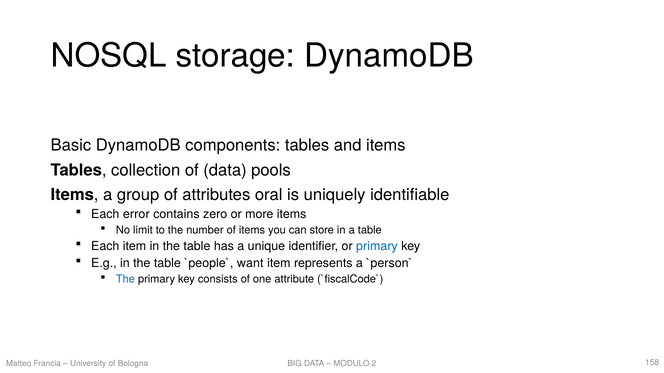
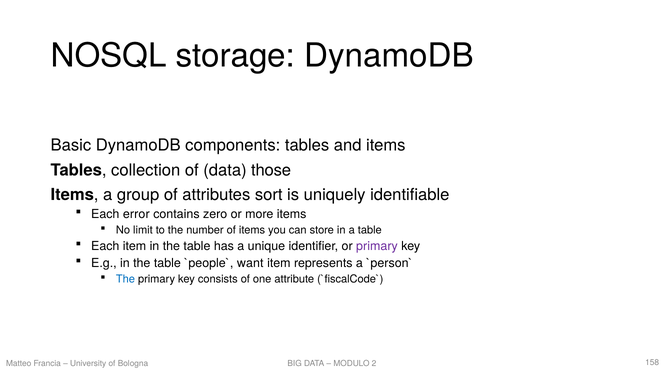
pools: pools -> those (271, 170)
oral: oral -> sort (269, 195)
primary colour: blue -> purple (377, 247)
